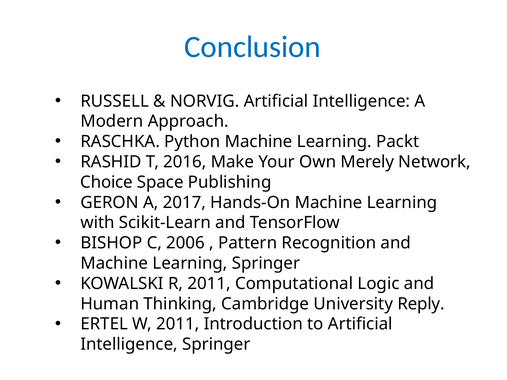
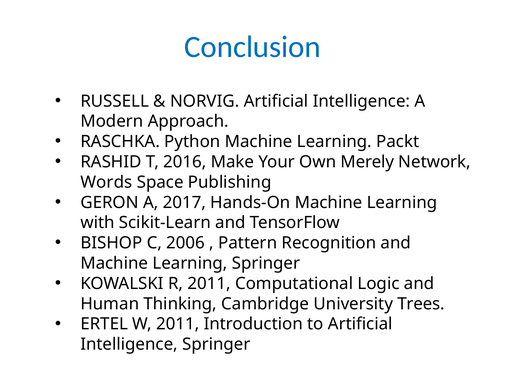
Choice: Choice -> Words (106, 182)
Reply: Reply -> Trees (421, 304)
